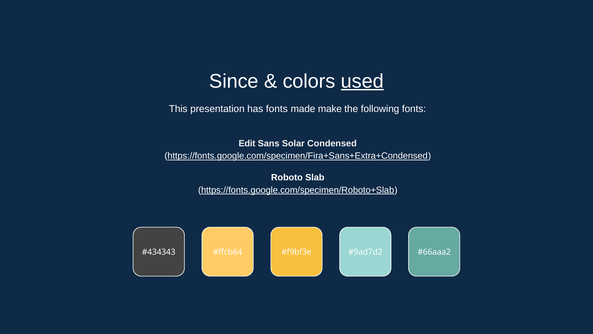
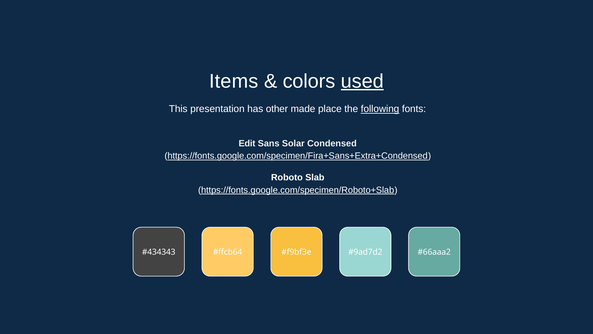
Since: Since -> Items (234, 81)
has fonts: fonts -> other (277, 109)
make: make -> place (330, 109)
following underline: none -> present (380, 109)
